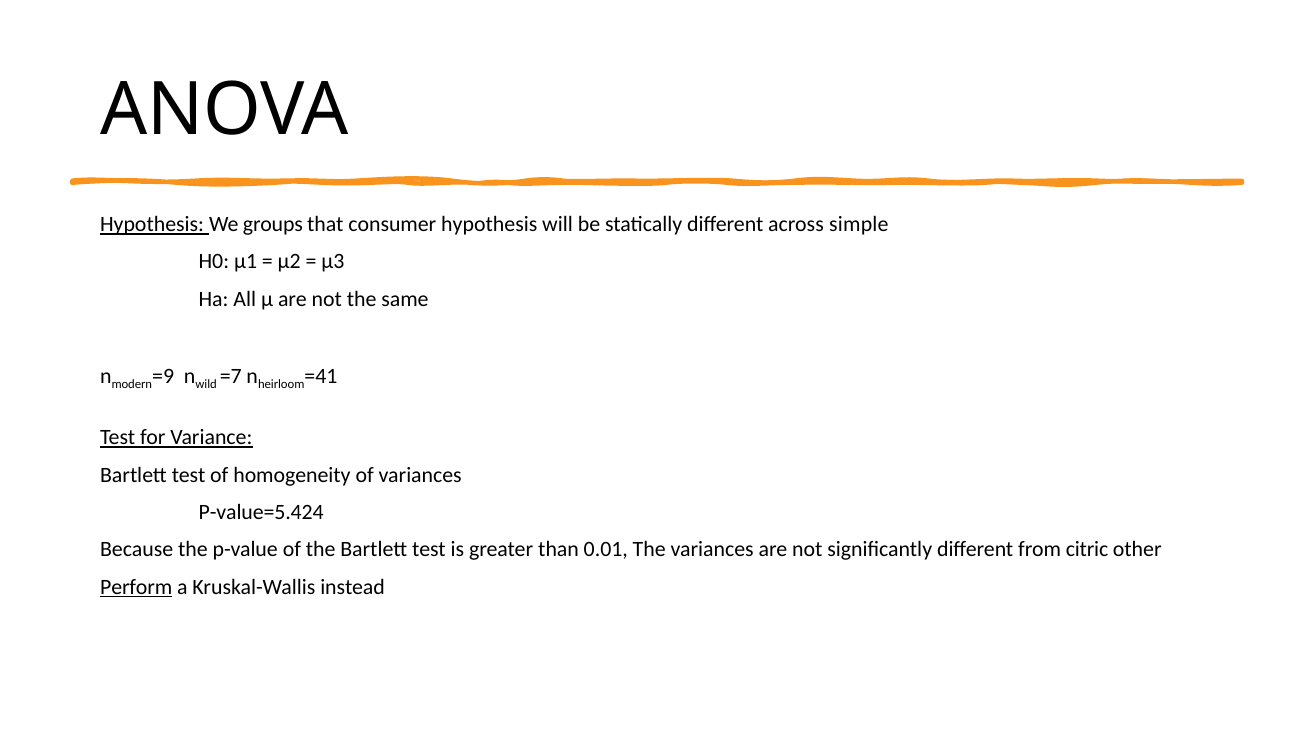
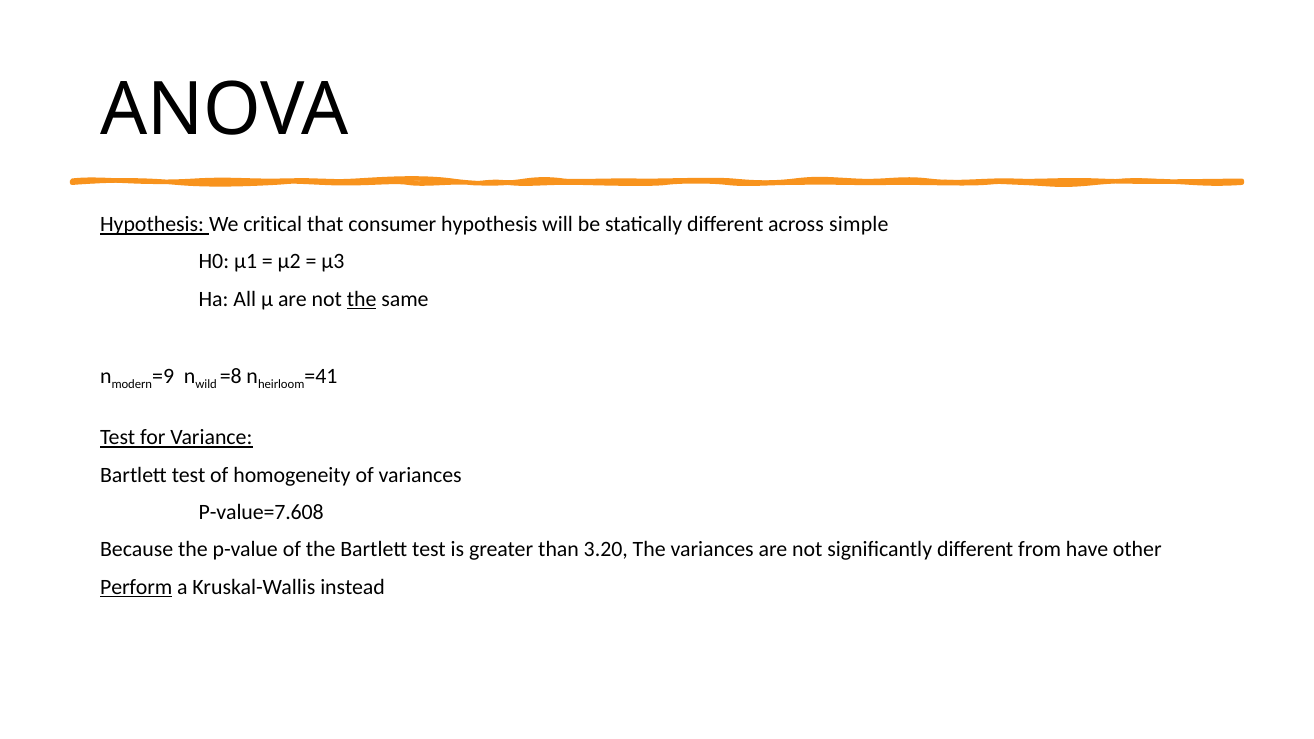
groups: groups -> critical (273, 225)
the underline: none -> present (362, 299)
=7: =7 -> =8 (231, 376)
P-value=5.424: P-value=5.424 -> P-value=7.608 (261, 512)
0.01: 0.01 -> 3.20 (606, 550)
citric: citric -> have (1087, 550)
